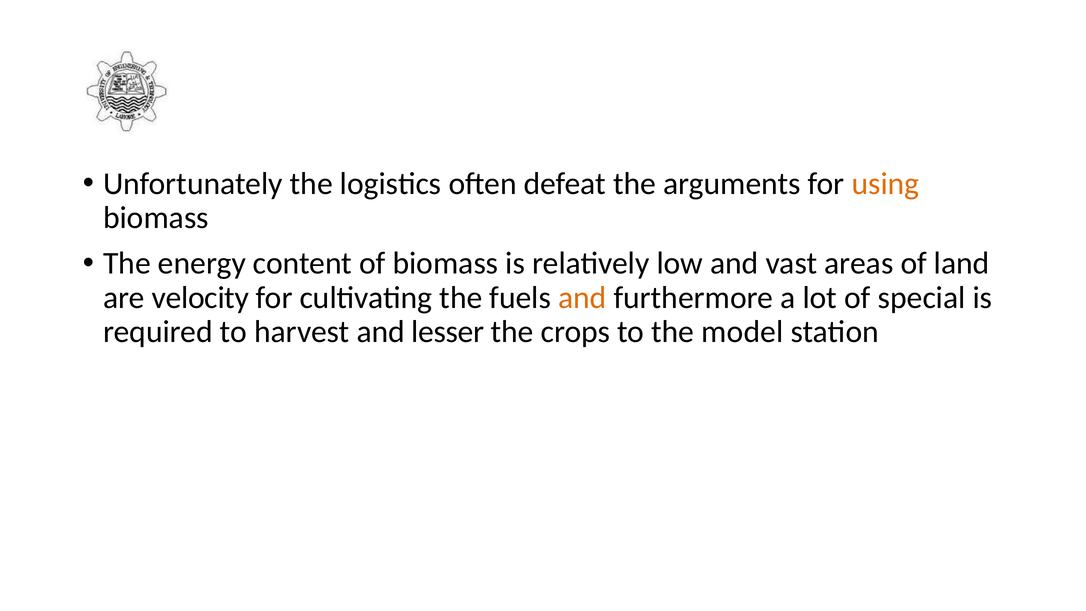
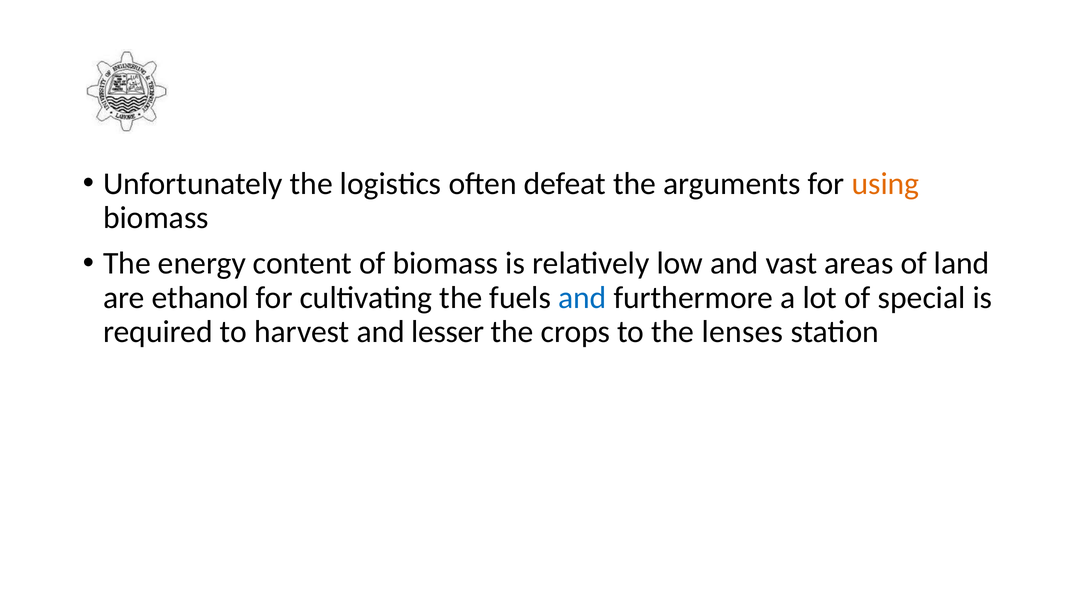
velocity: velocity -> ethanol (200, 298)
and colour: orange -> blue (582, 298)
model: model -> lenses (742, 332)
